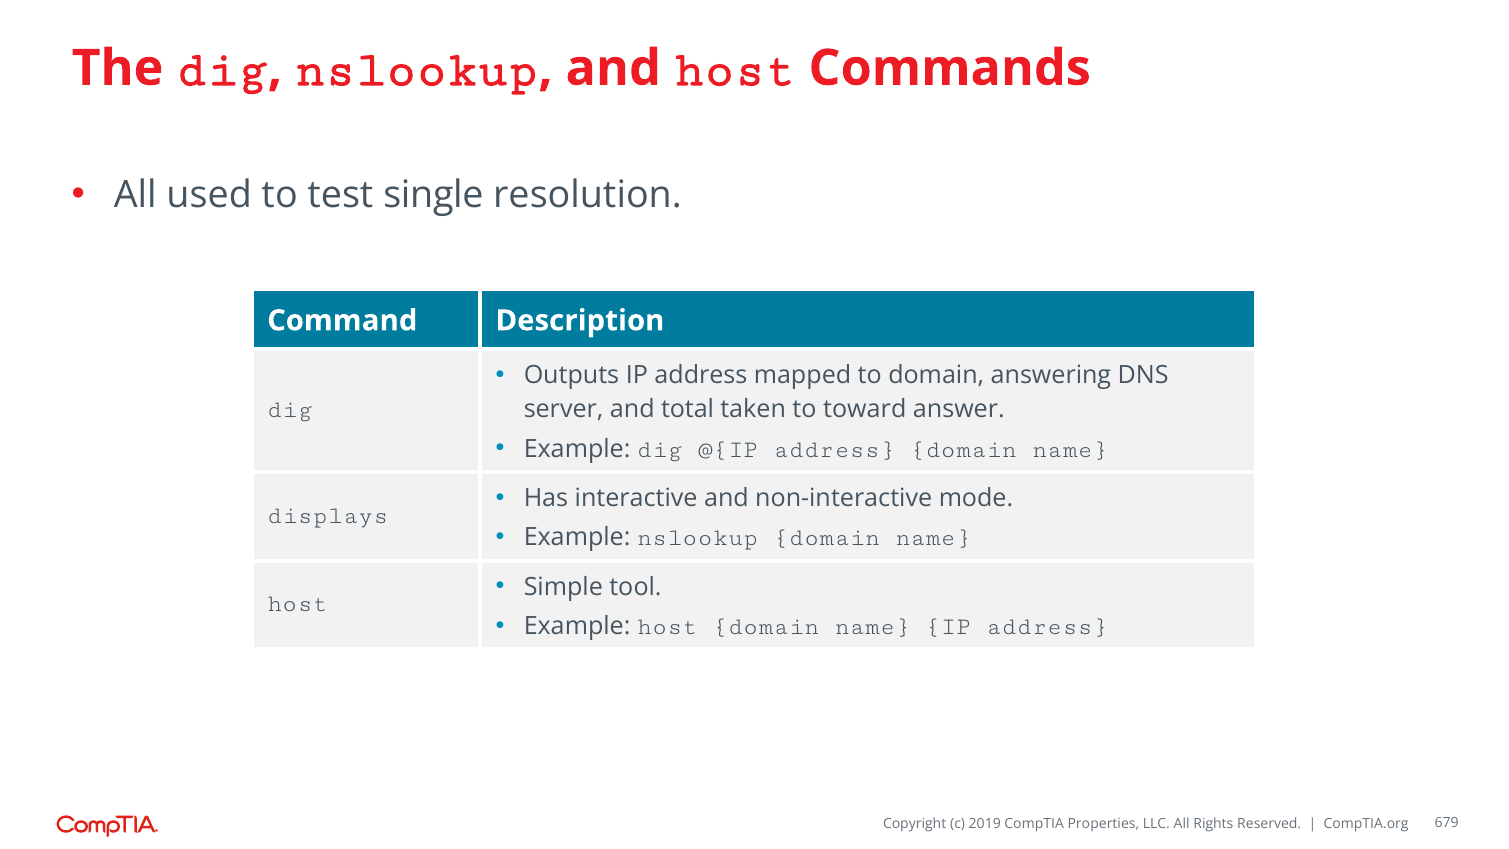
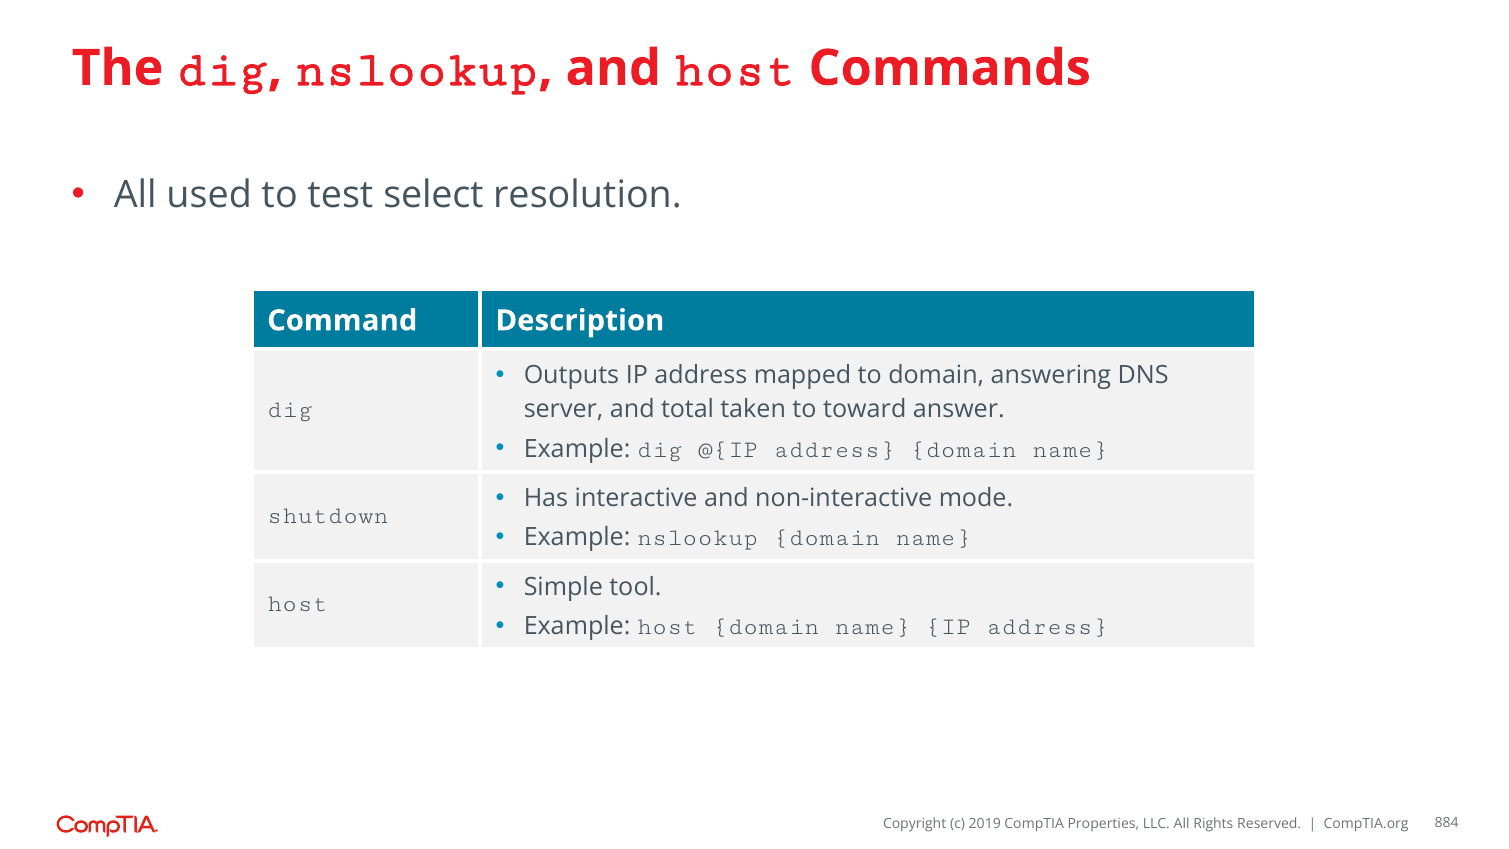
single: single -> select (433, 195)
displays: displays -> shutdown (328, 515)
679: 679 -> 884 (1447, 822)
